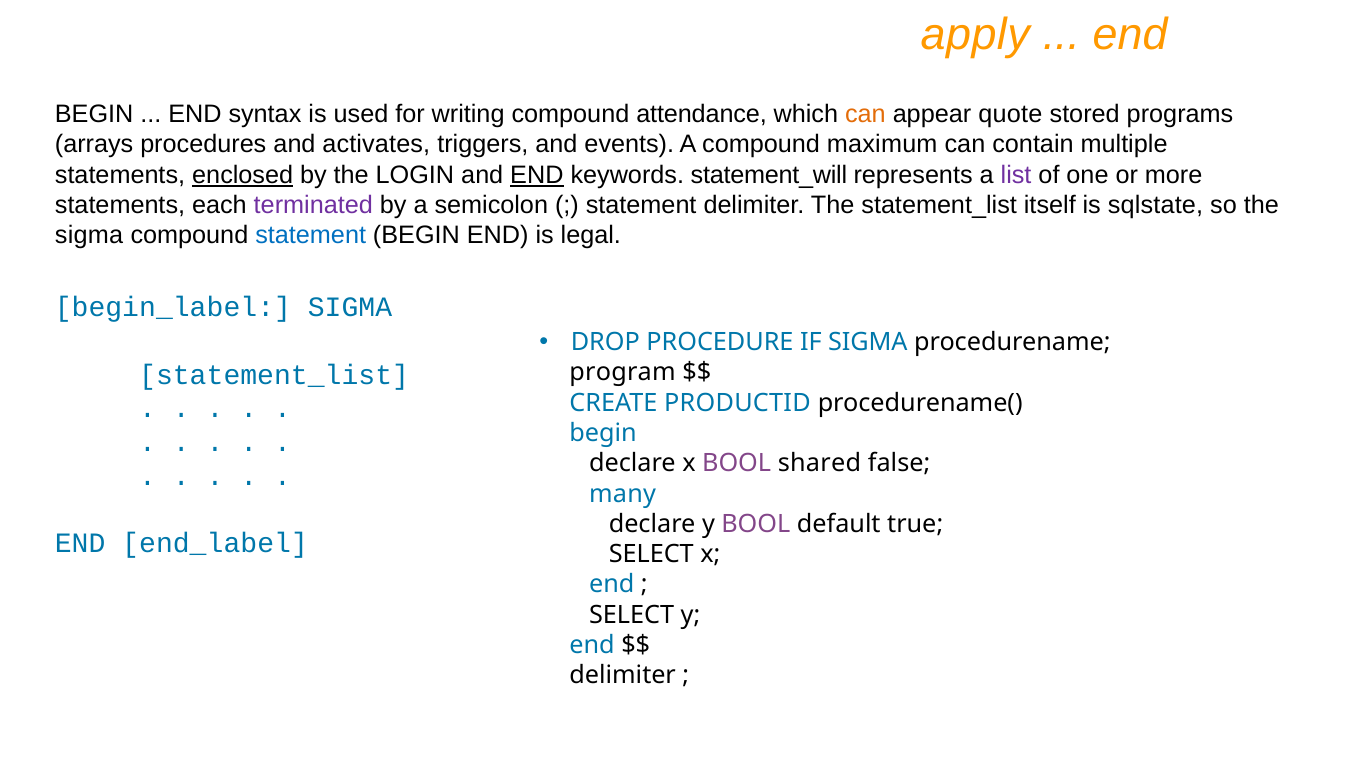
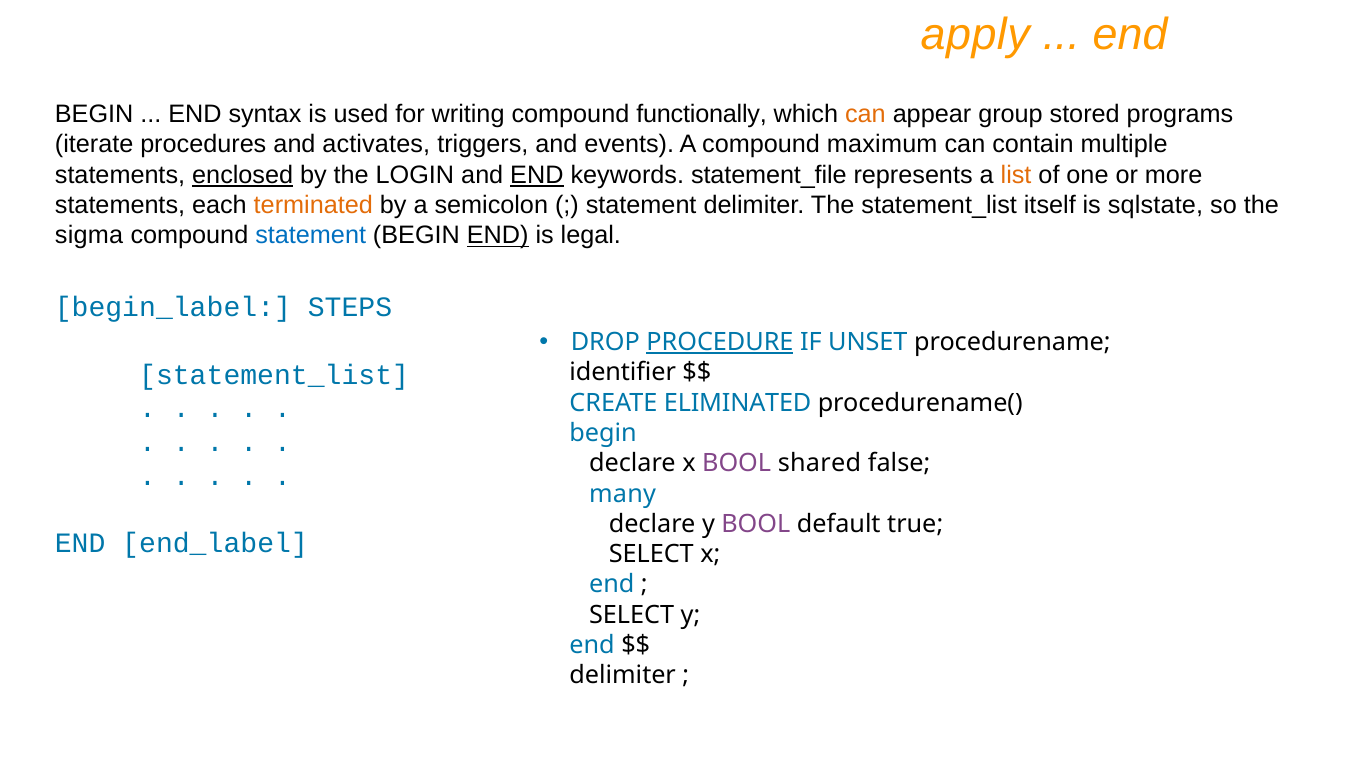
attendance: attendance -> functionally (702, 114)
quote: quote -> group (1011, 114)
arrays: arrays -> iterate (94, 145)
statement_will: statement_will -> statement_file (769, 175)
list colour: purple -> orange (1016, 175)
terminated colour: purple -> orange (313, 205)
END underline: none -> present (498, 236)
begin_label SIGMA: SIGMA -> STEPS (350, 308)
PROCEDURE underline: none -> present (720, 342)
IF SIGMA: SIGMA -> UNSET (868, 342)
program: program -> identifier (623, 373)
PRODUCTID: PRODUCTID -> ELIMINATED (738, 403)
